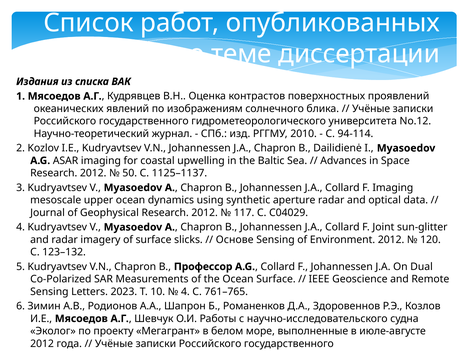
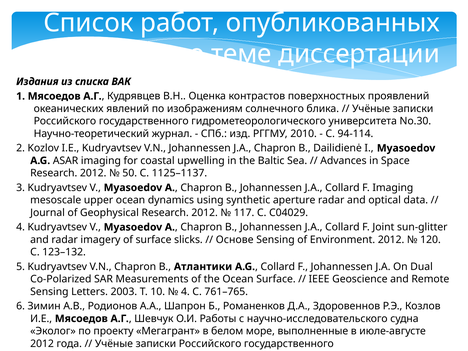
No.12: No.12 -> No.30 (415, 121)
Профессор: Профессор -> Атлантики (203, 267)
2023: 2023 -> 2003 (124, 292)
